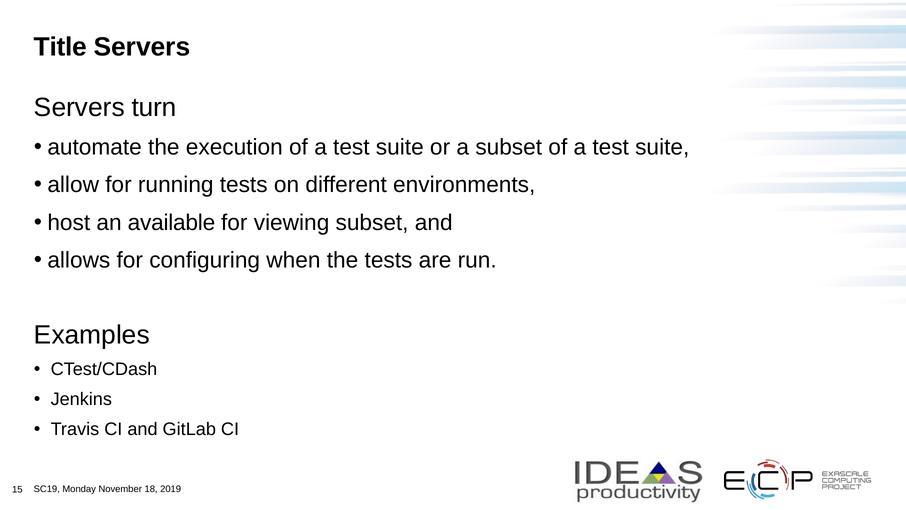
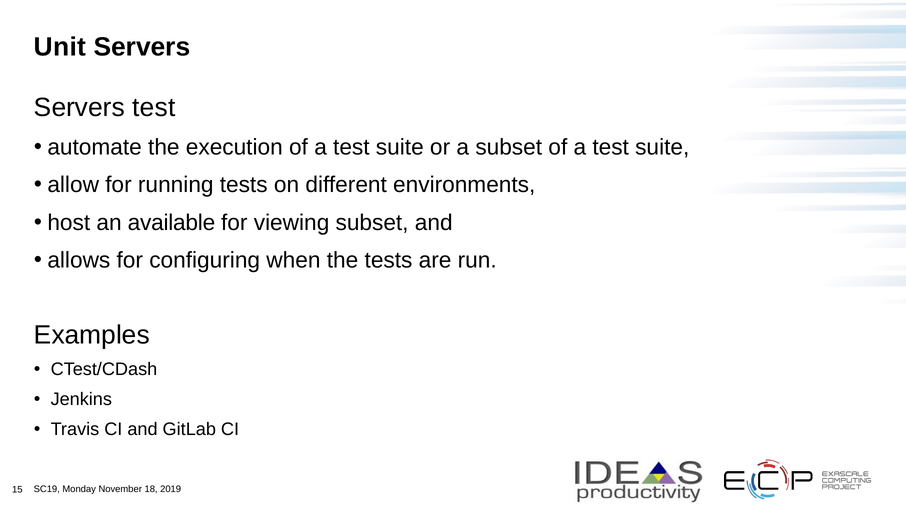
Title: Title -> Unit (60, 47)
Servers turn: turn -> test (154, 107)
